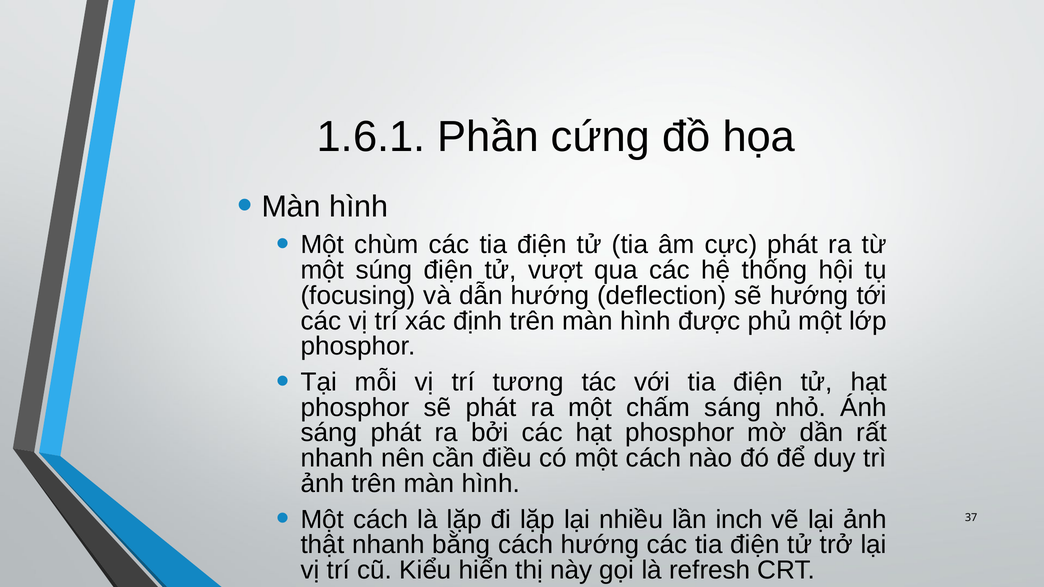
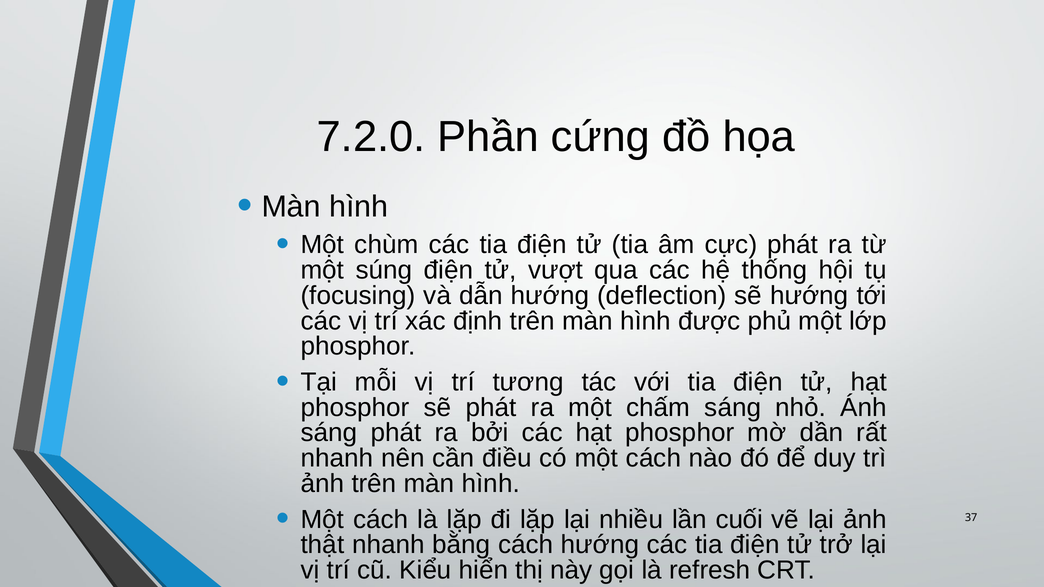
1.6.1: 1.6.1 -> 7.2.0 (371, 137)
inch: inch -> cuối (739, 520)
